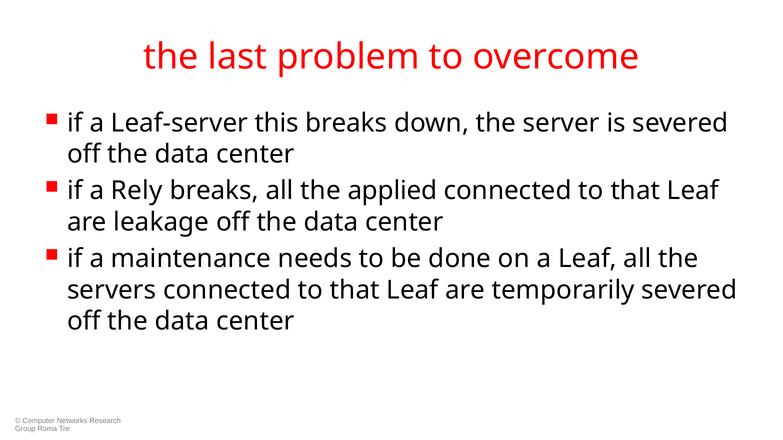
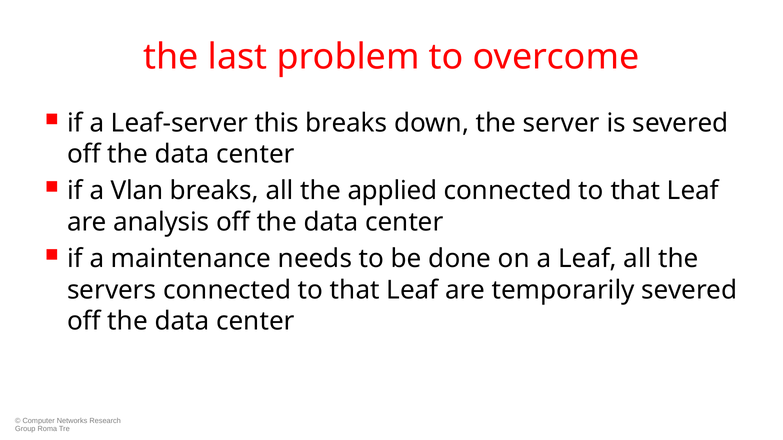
Rely: Rely -> Vlan (137, 191)
leakage: leakage -> analysis (161, 222)
